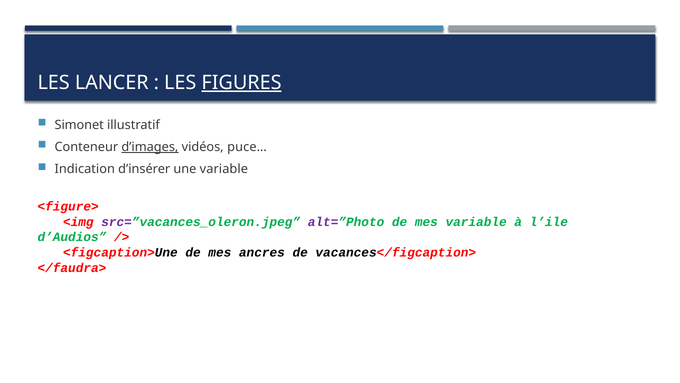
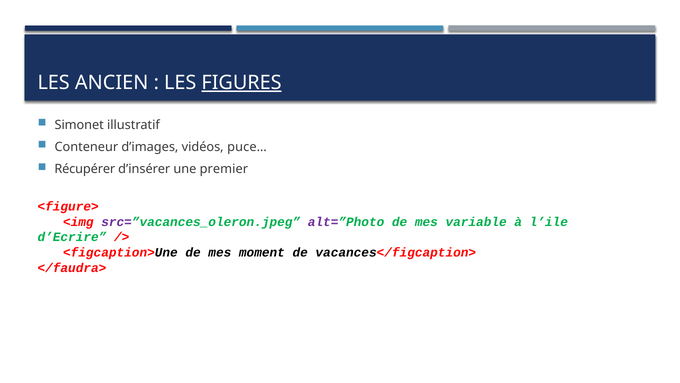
LANCER: LANCER -> ANCIEN (112, 83)
d’images underline: present -> none (150, 147)
Indication: Indication -> Récupérer (85, 169)
une variable: variable -> premier (224, 169)
d’Audios: d’Audios -> d’Ecrire (72, 237)
ancres: ancres -> moment (262, 252)
